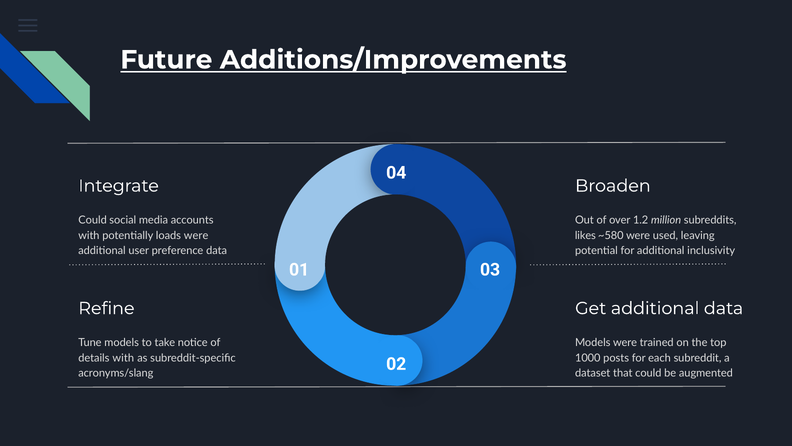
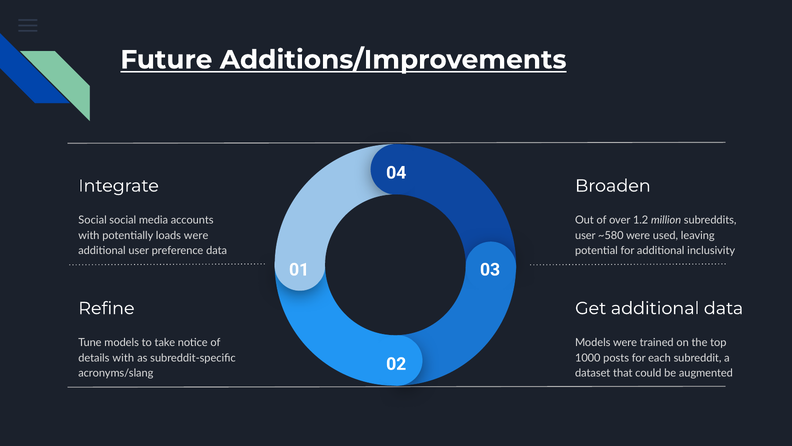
Could: Could -> Social (93, 220)
likes: likes -> user (585, 235)
